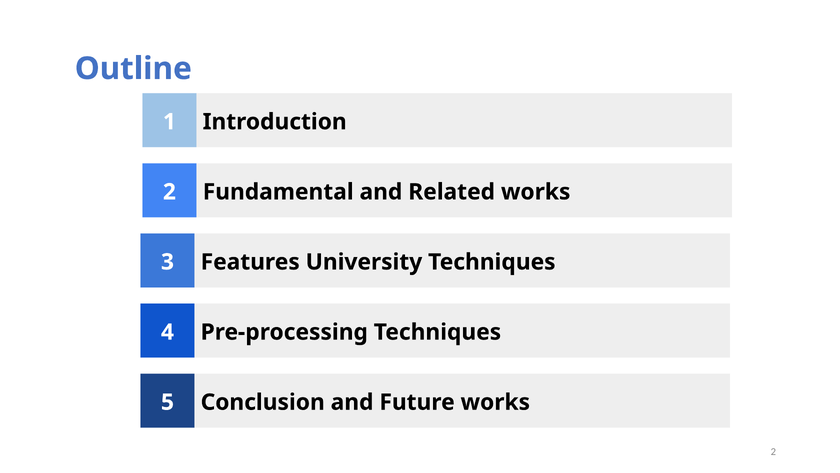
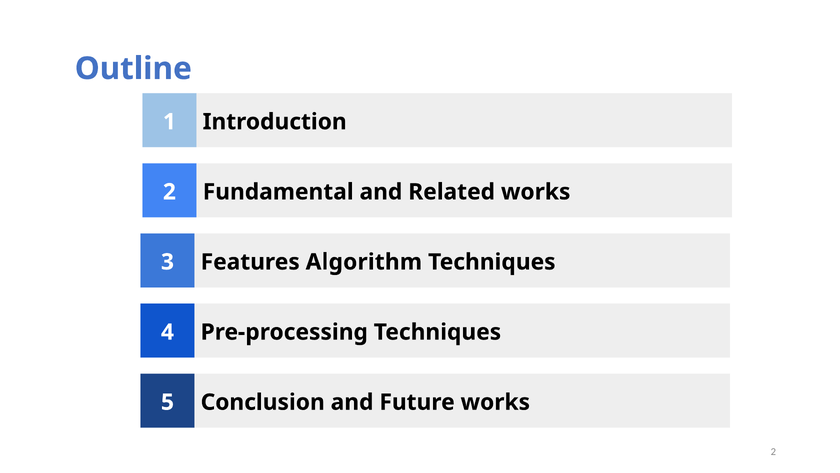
University: University -> Algorithm (364, 262)
